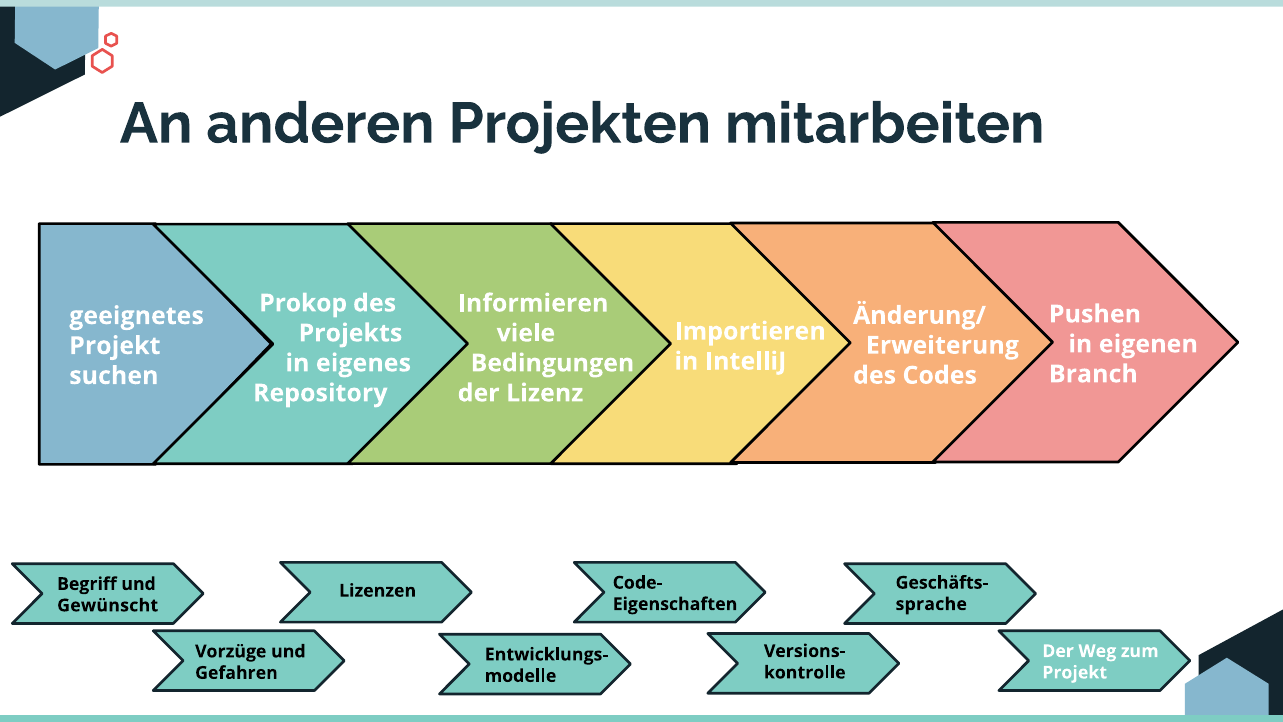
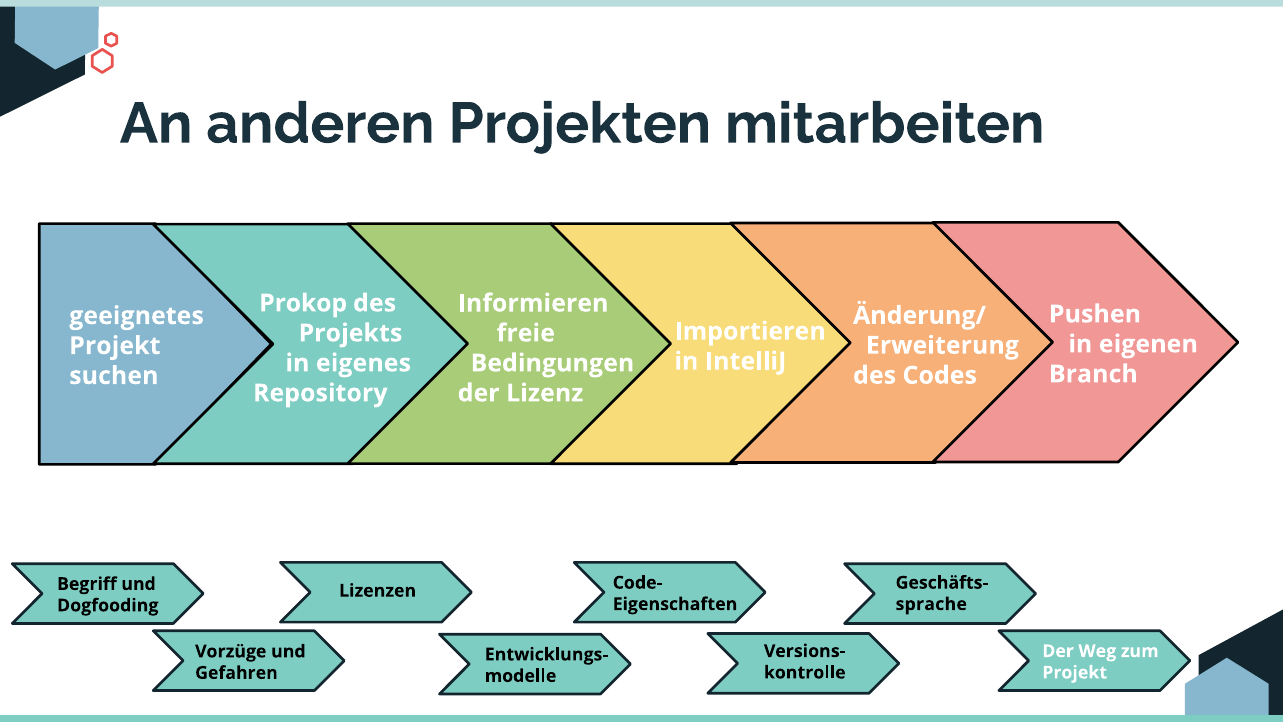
viele: viele -> freie (526, 333)
Gewünscht: Gewünscht -> Dogfooding (108, 605)
